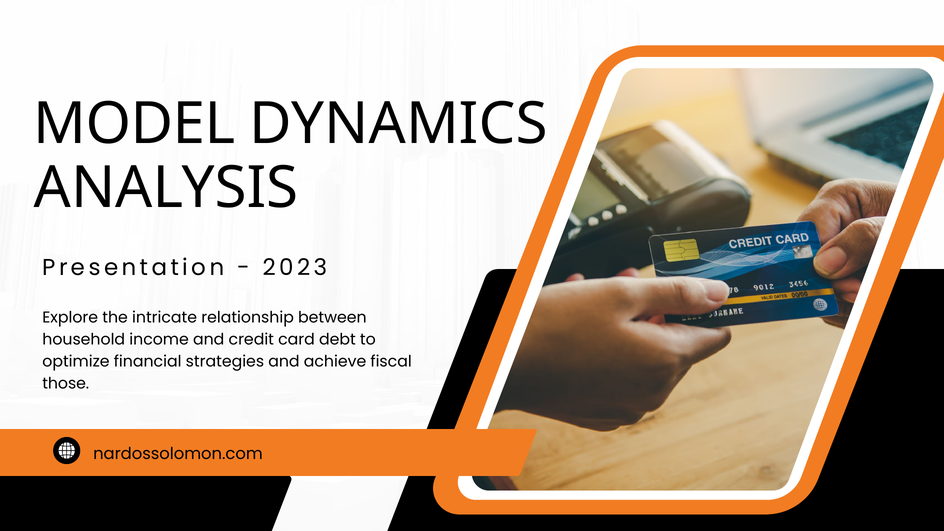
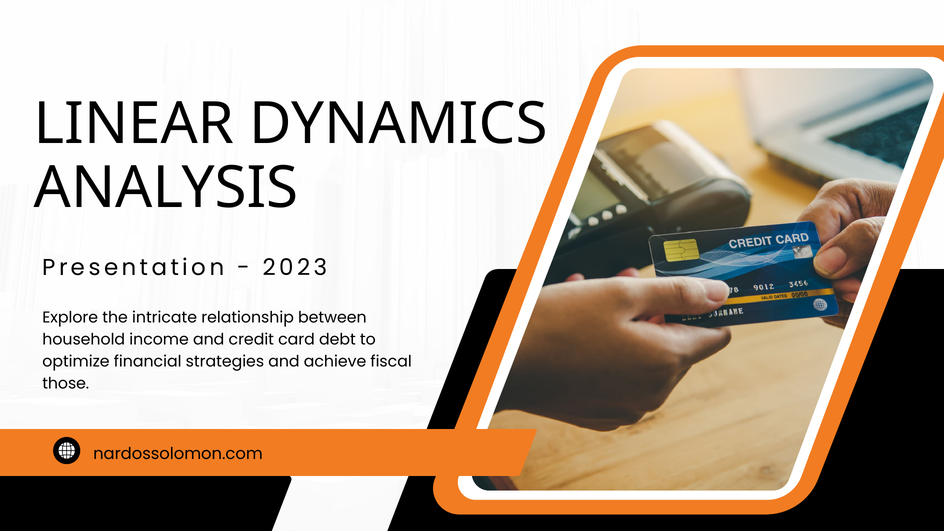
MODEL: MODEL -> LINEAR (134, 124)
